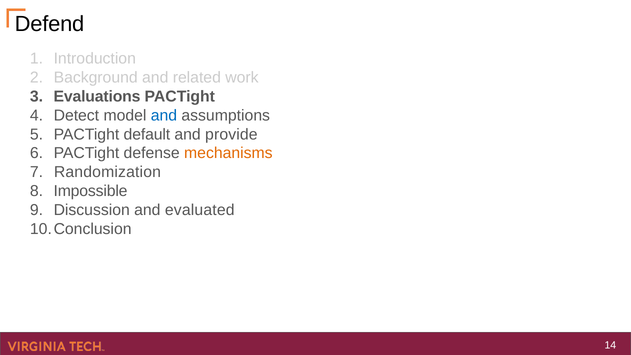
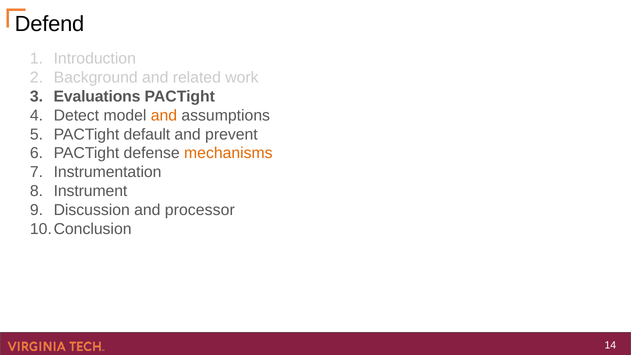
and colour: blue -> orange (164, 115)
provide: provide -> prevent (231, 134)
Randomization: Randomization -> Instrumentation (108, 172)
Impossible: Impossible -> Instrument (90, 191)
evaluated: evaluated -> processor (200, 210)
